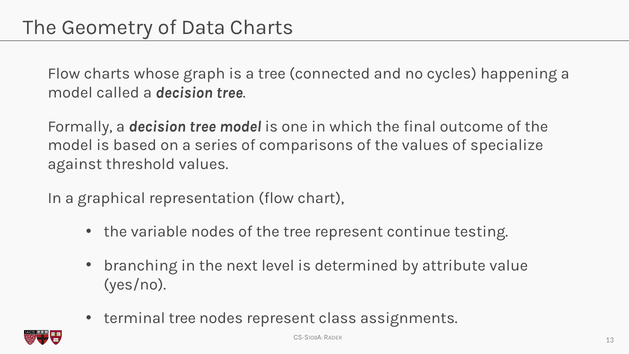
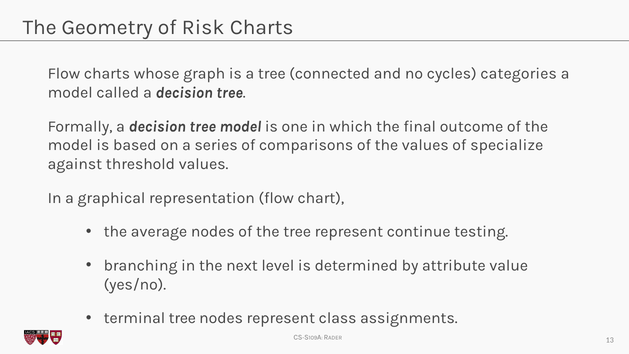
Data: Data -> Risk (203, 28)
happening: happening -> categories (519, 74)
variable: variable -> average (159, 232)
